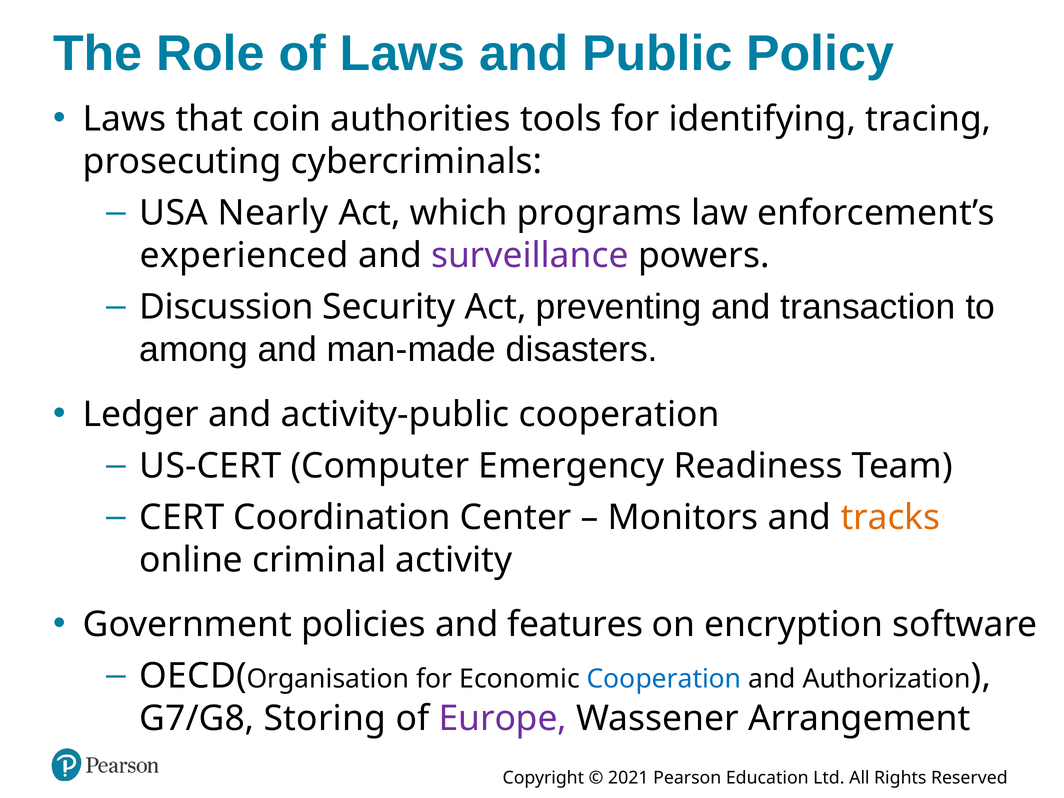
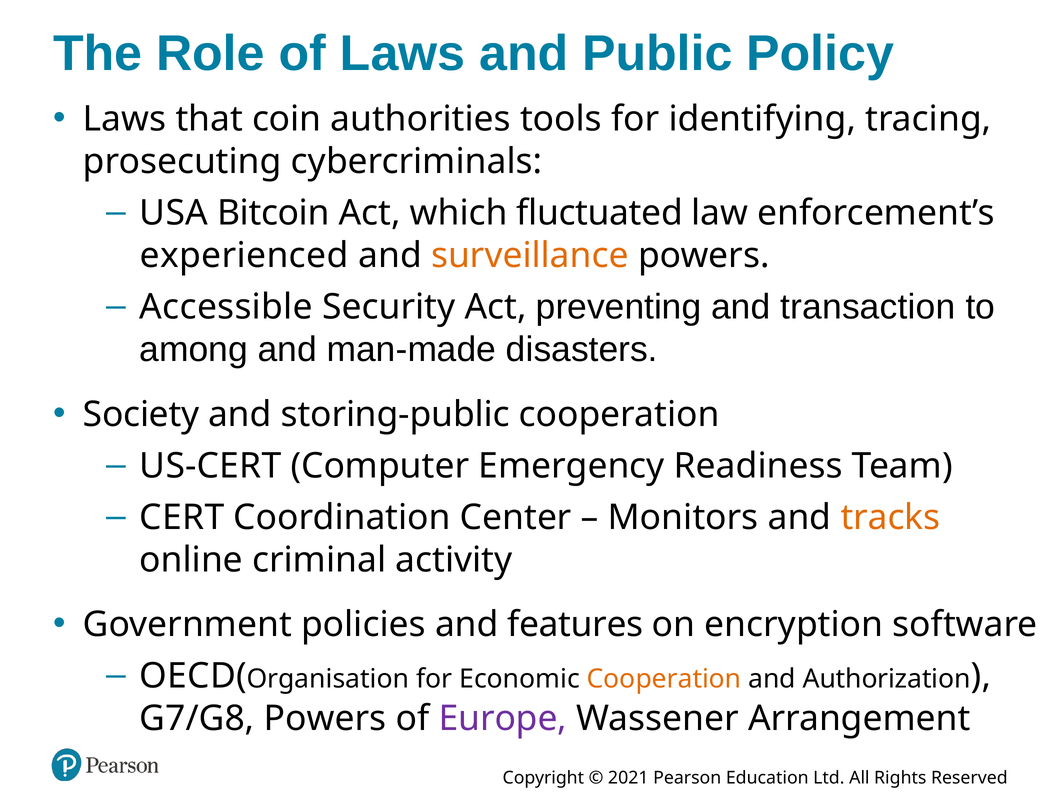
Nearly: Nearly -> Bitcoin (273, 213)
programs: programs -> fluctuated (600, 213)
surveillance colour: purple -> orange (530, 256)
Discussion: Discussion -> Accessible (226, 307)
Ledger: Ledger -> Society (141, 414)
activity-public: activity-public -> storing-public (395, 414)
Cooperation colour: blue -> orange (664, 679)
G7/G8 Storing: Storing -> Powers (325, 719)
